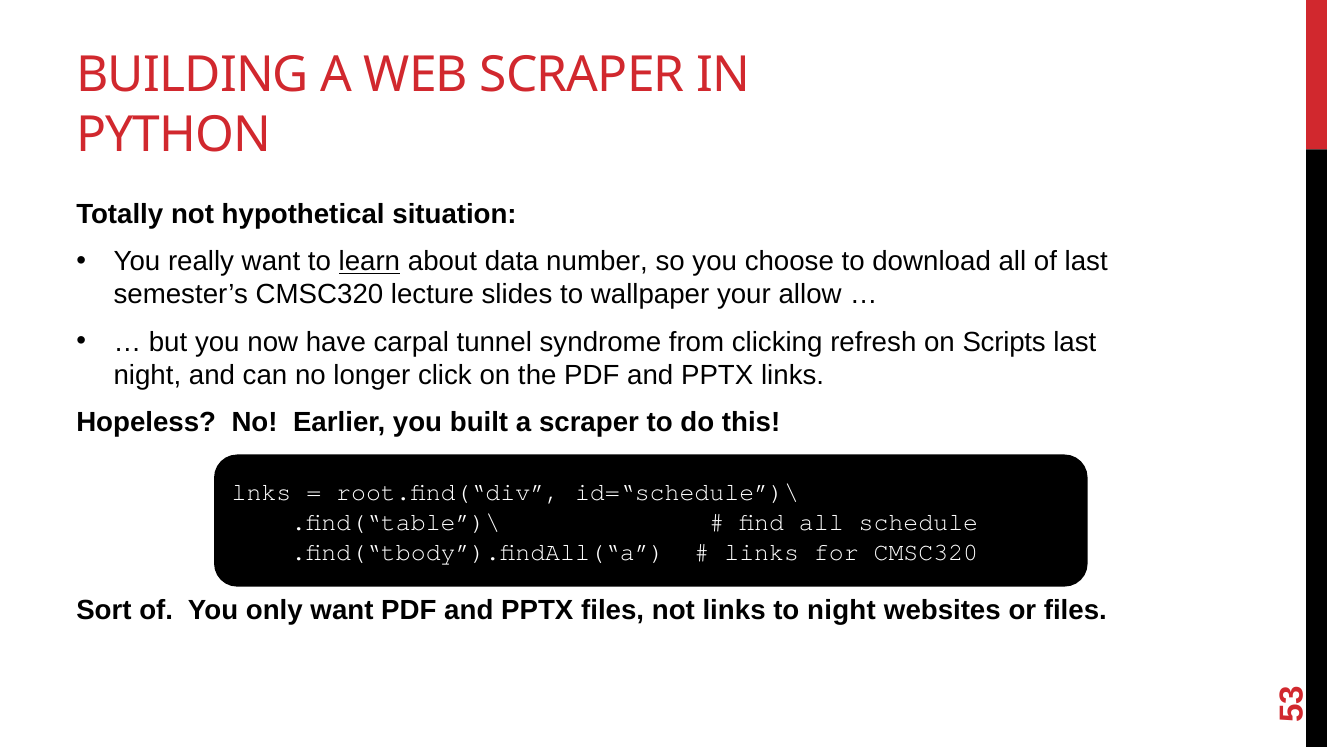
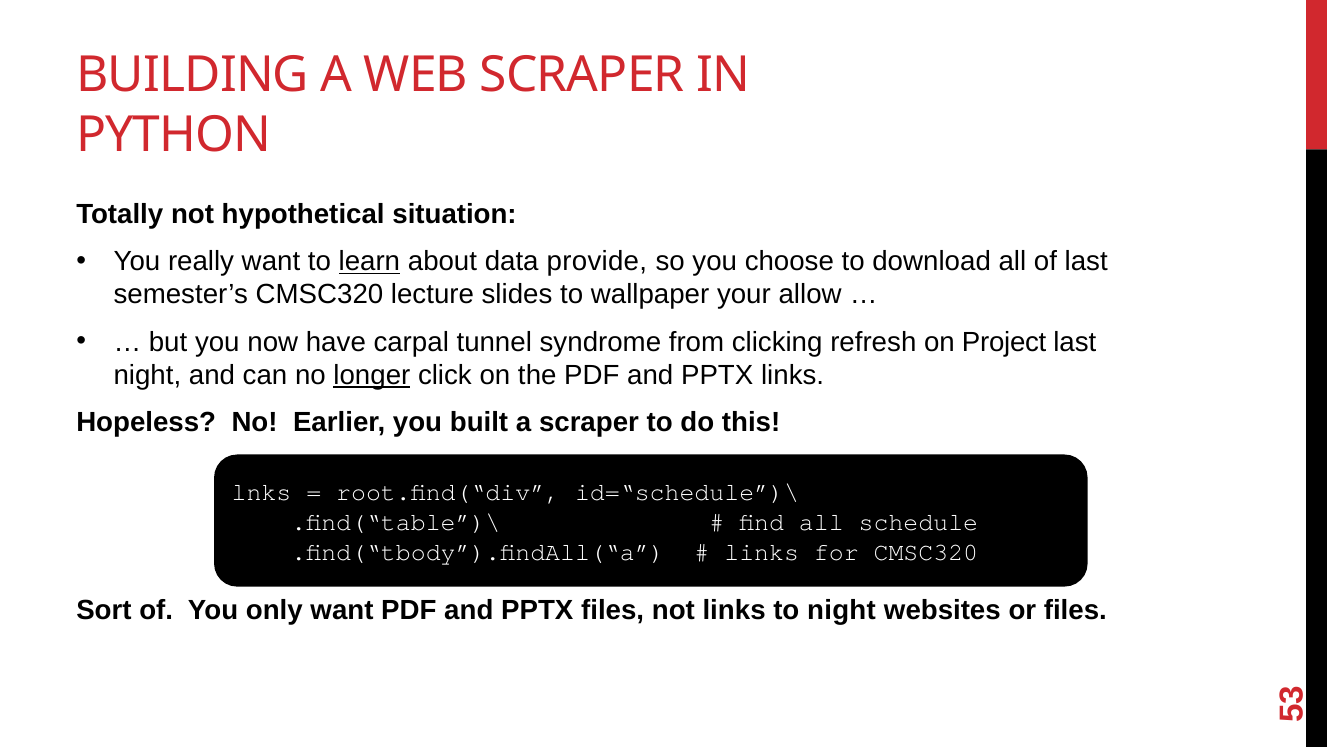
number: number -> provide (597, 261)
Scripts: Scripts -> Project (1004, 342)
longer underline: none -> present (372, 375)
